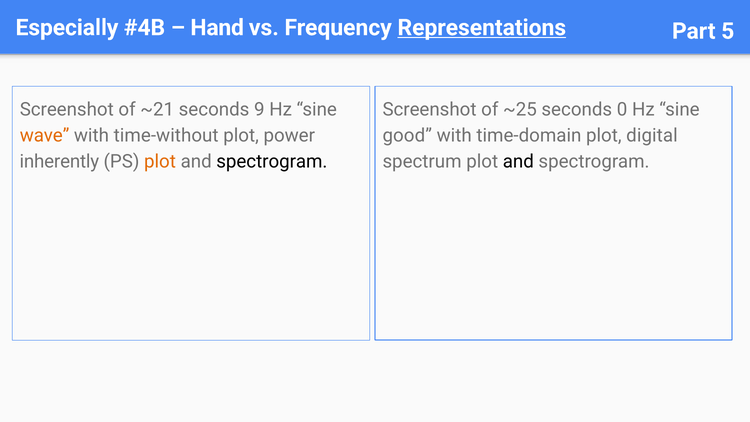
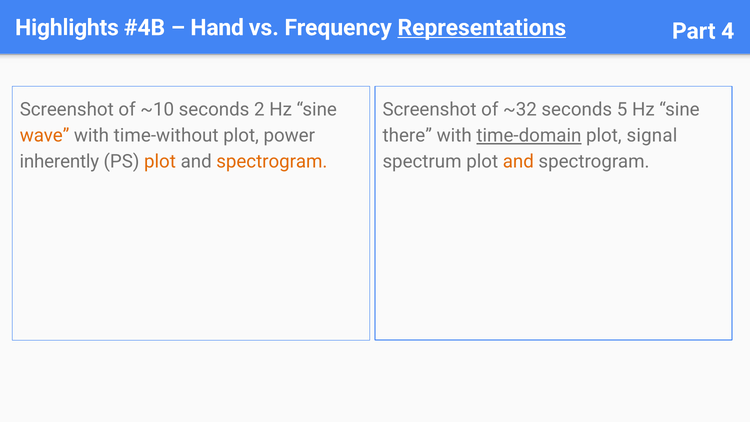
Especially: Especially -> Highlights (67, 28)
5: 5 -> 4 (728, 31)
~21: ~21 -> ~10 (157, 110)
9: 9 -> 2 (259, 110)
~25: ~25 -> ~32 (520, 110)
0: 0 -> 5 (622, 110)
good: good -> there (407, 136)
time-domain underline: none -> present (529, 136)
digital: digital -> signal (652, 136)
spectrogram colour: black -> orange (272, 162)
and colour: black -> orange (518, 161)
